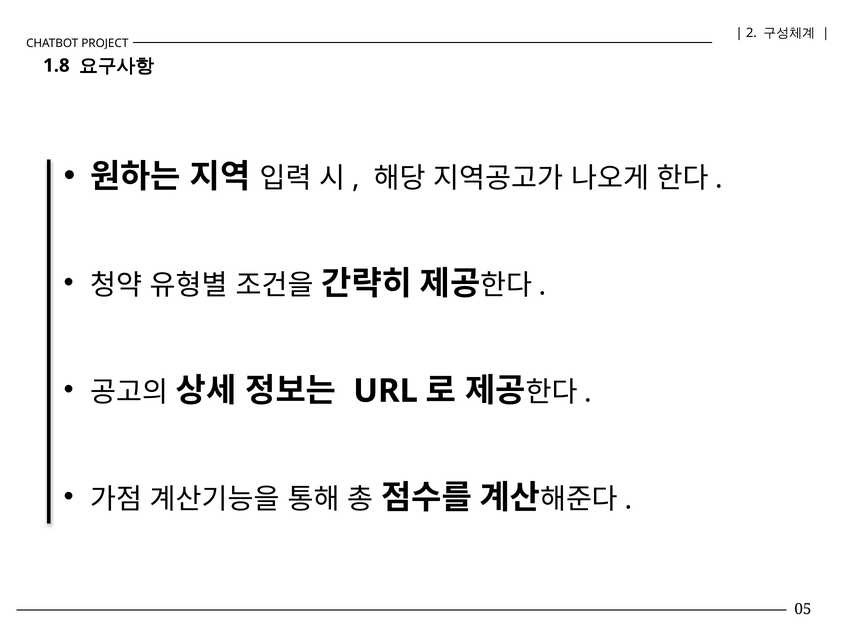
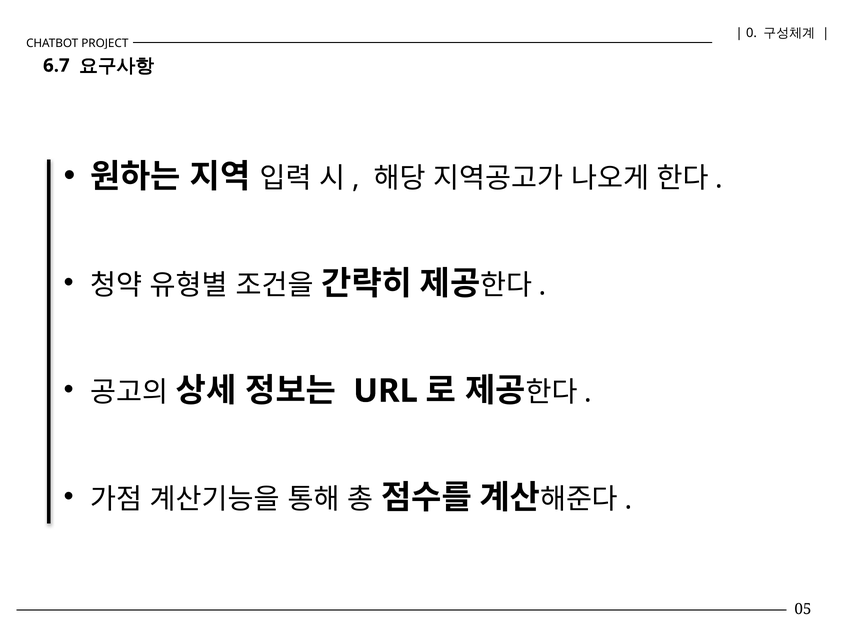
2: 2 -> 0 (751, 33)
1.8: 1.8 -> 6.7 (56, 66)
